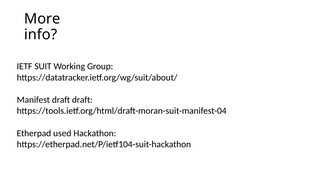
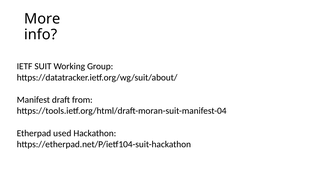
draft draft: draft -> from (82, 100)
